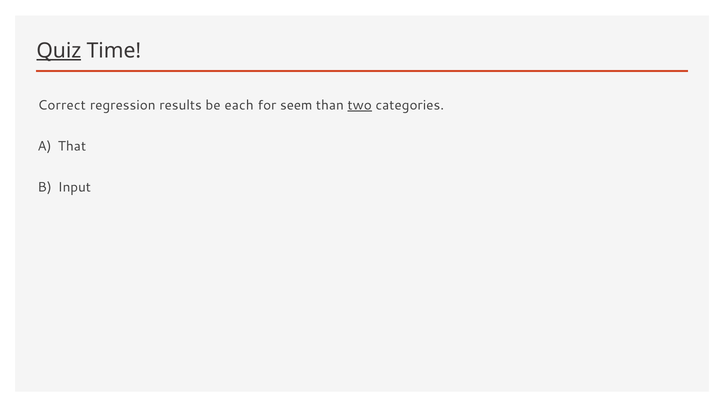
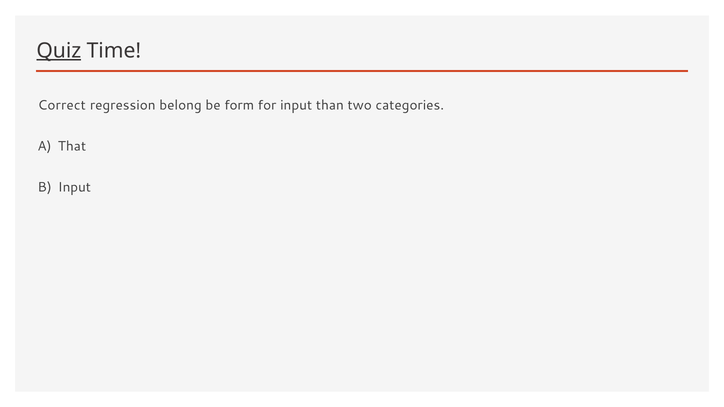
results: results -> belong (181, 105)
each: each -> form (239, 105)
for seem: seem -> input (296, 105)
two underline: present -> none (360, 105)
